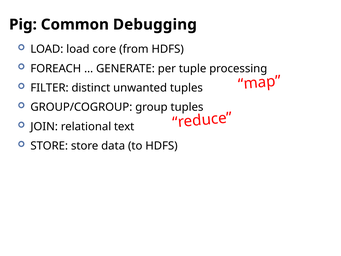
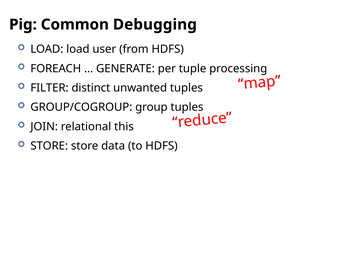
core: core -> user (104, 49)
text: text -> this (124, 126)
